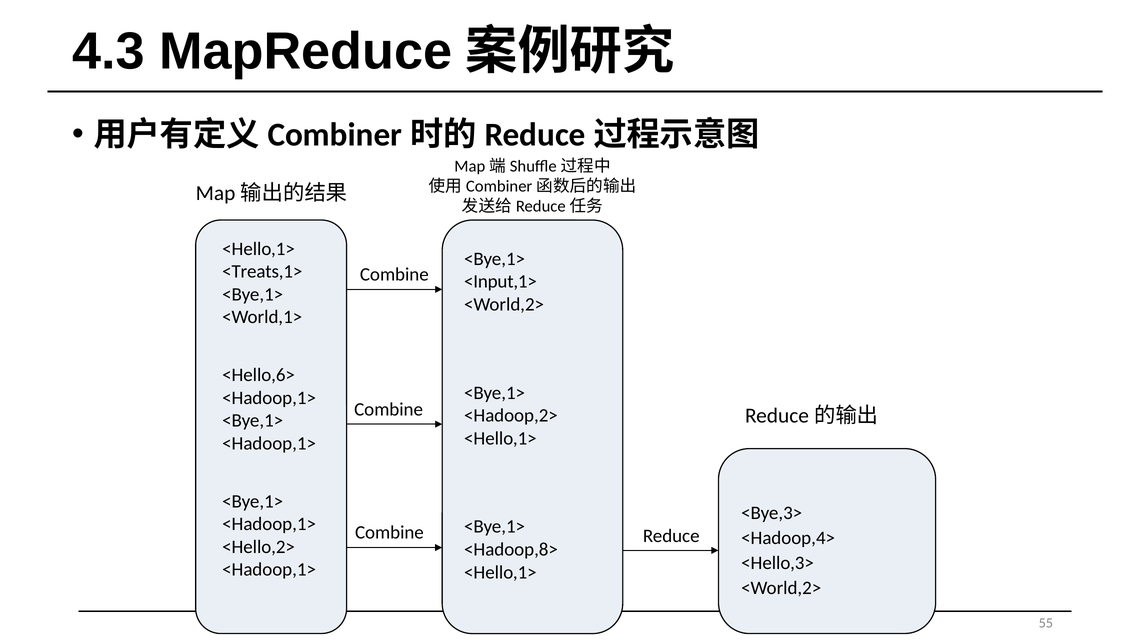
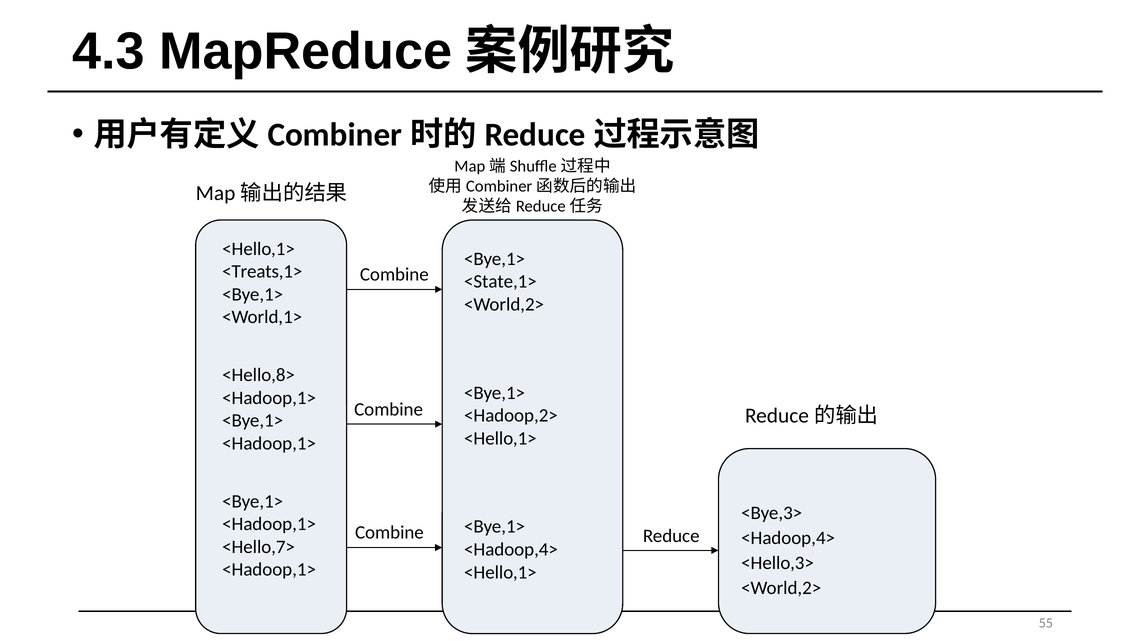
<Input,1>: <Input,1> -> <State,1> (500, 282)
<Hello,6>: <Hello,6> -> <Hello,8> (259, 375)
<Hello,2>: <Hello,2> -> <Hello,7> (259, 547)
<Hadoop,8>: <Hadoop,8> -> <Hadoop,4> (511, 550)
